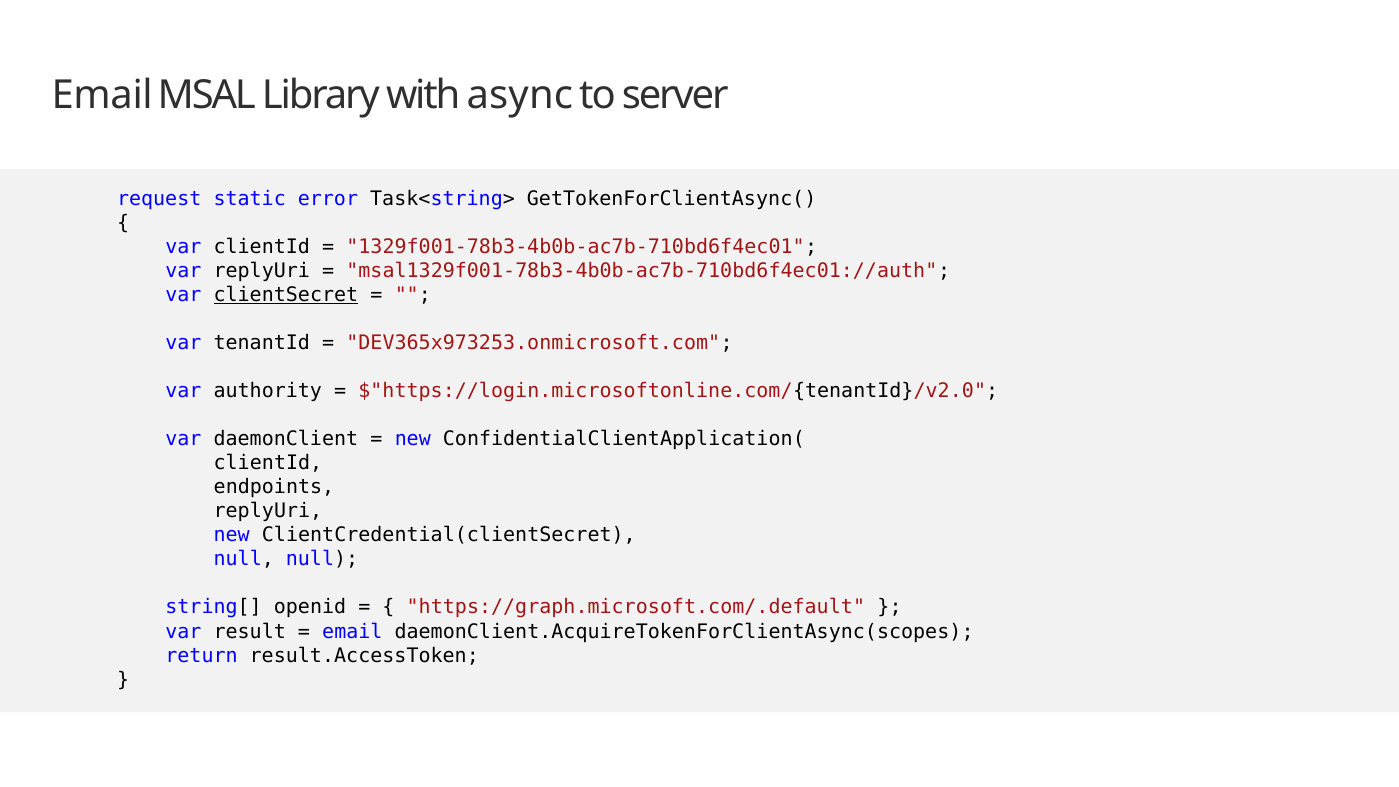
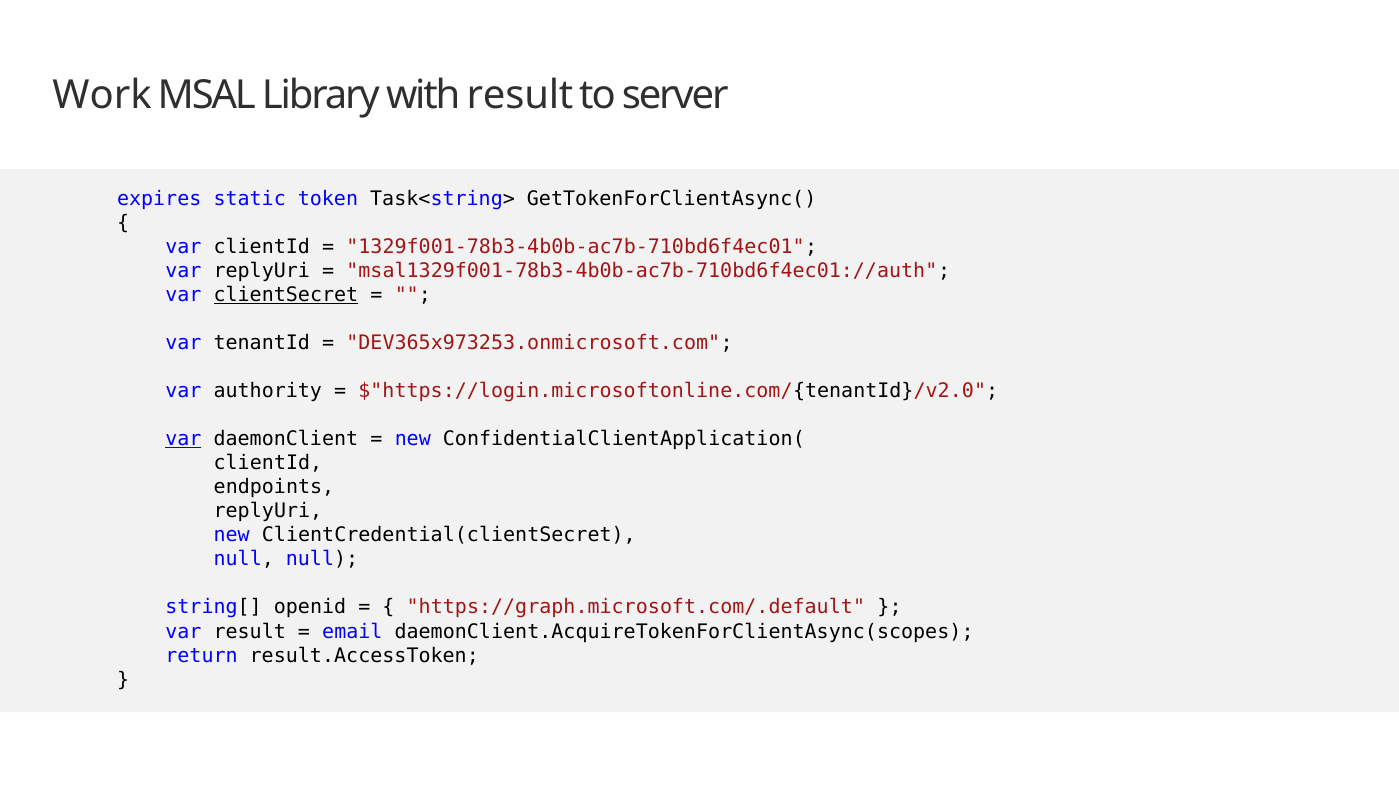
Email: Email -> Work (102, 96)
with async: async -> result (520, 96)
request: request -> expires (159, 199)
error: error -> token (328, 199)
var underline: none -> present (183, 439)
